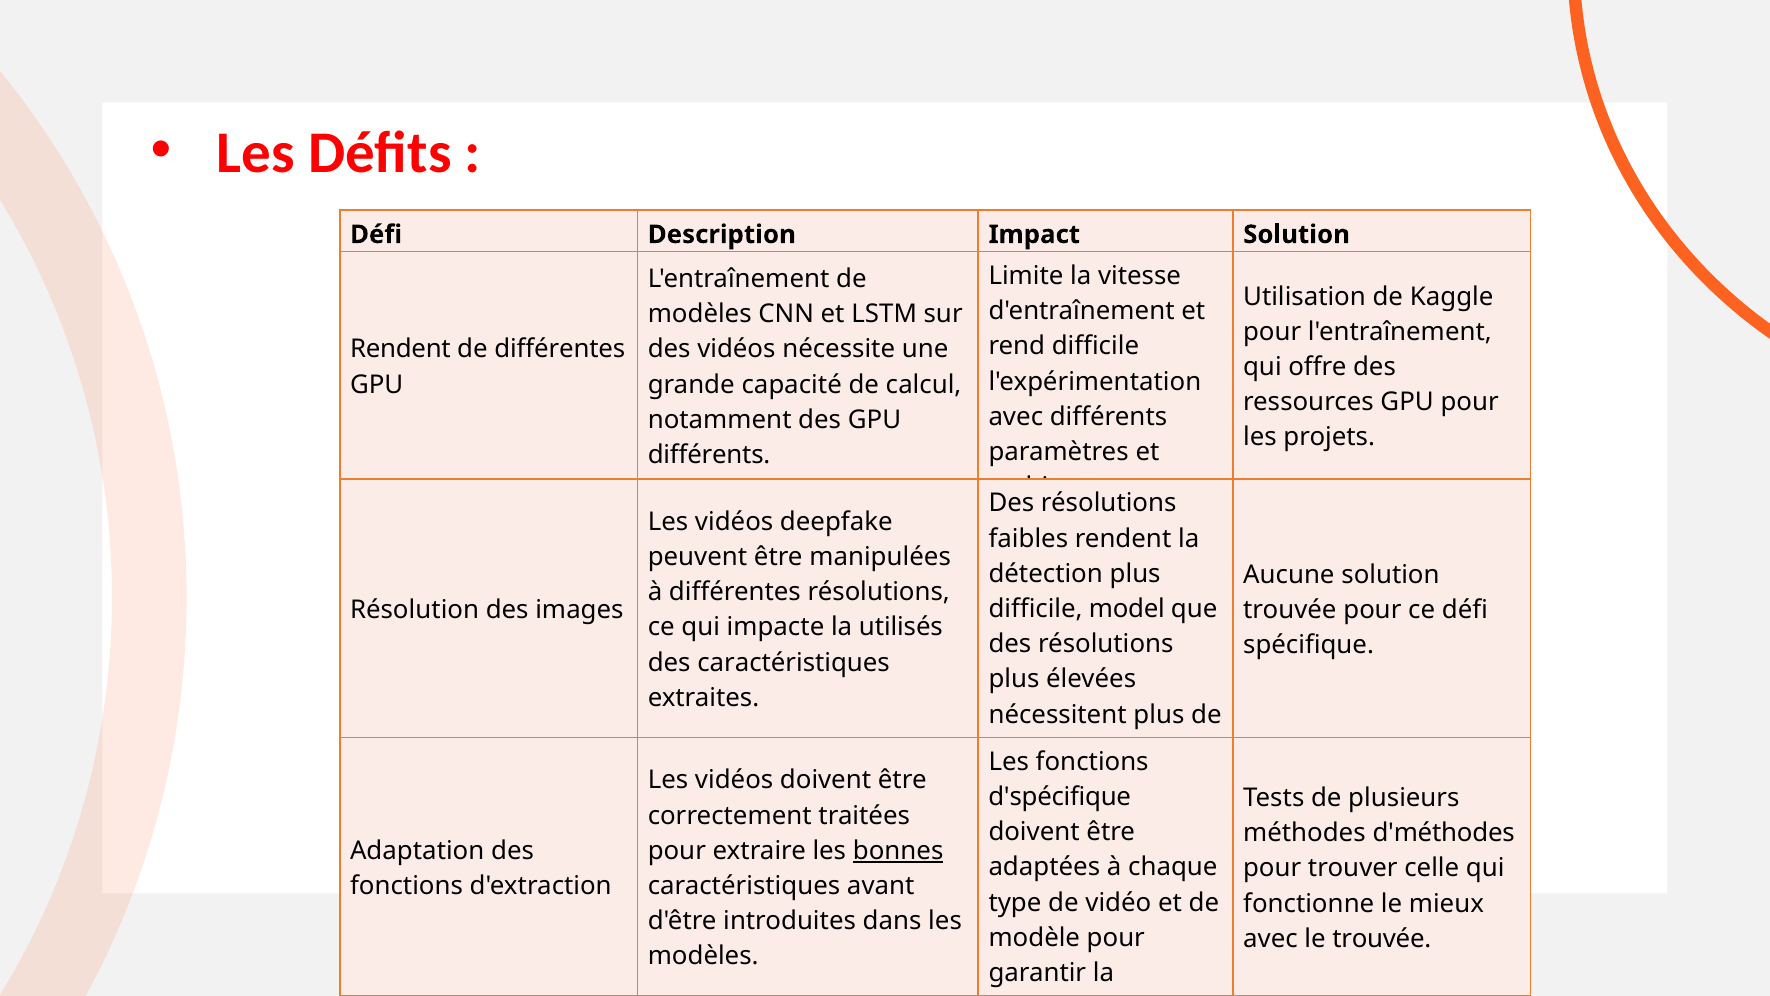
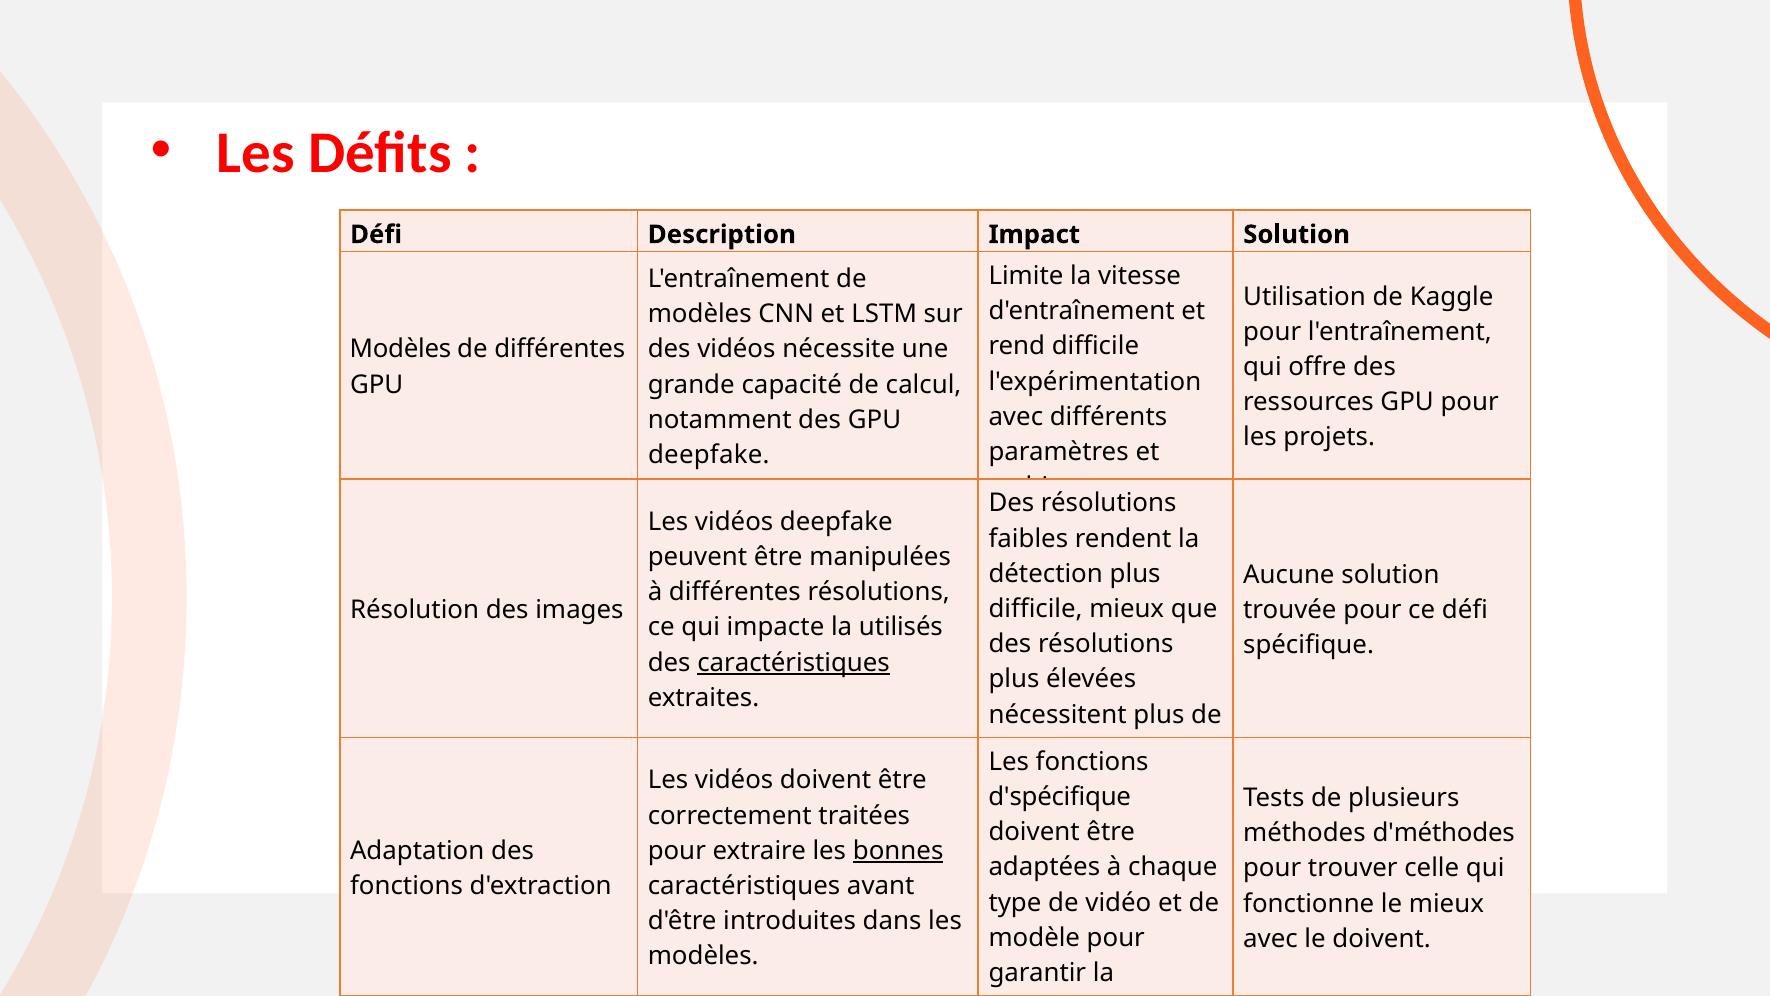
Rendent: Rendent -> Modèles (400, 349)
différents: différents -> deepfake (709, 455)
difficile model: model -> mieux (1127, 609)
caractéristiques underline: none -> present (794, 662)
le trouvée: trouvée -> doivent (1382, 938)
